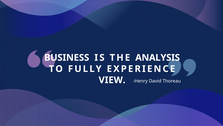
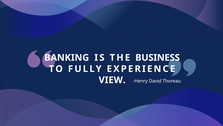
BUSINESS: BUSINESS -> BANKING (67, 57)
ANALYSIS: ANALYSIS -> BUSINESS (158, 57)
